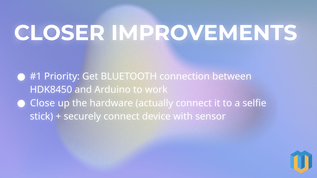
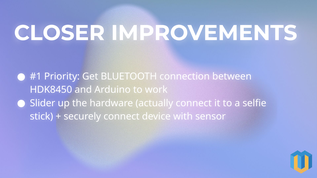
Close: Close -> Slider (43, 103)
